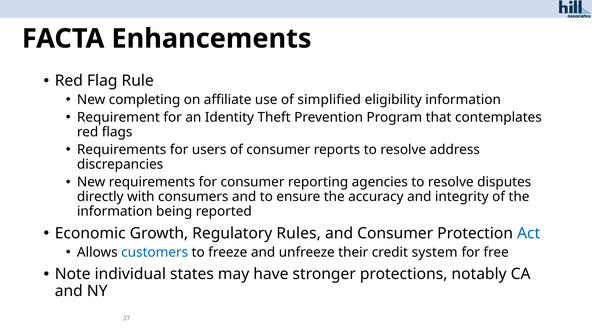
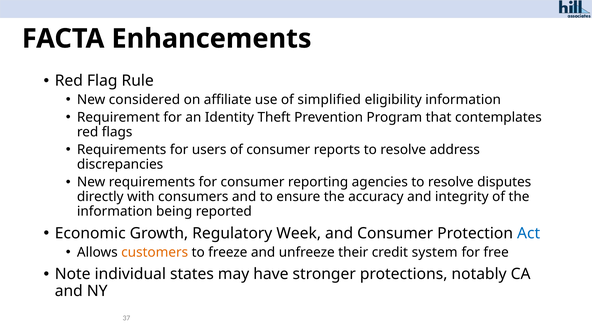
completing: completing -> considered (144, 100)
Rules: Rules -> Week (299, 233)
customers colour: blue -> orange (155, 252)
